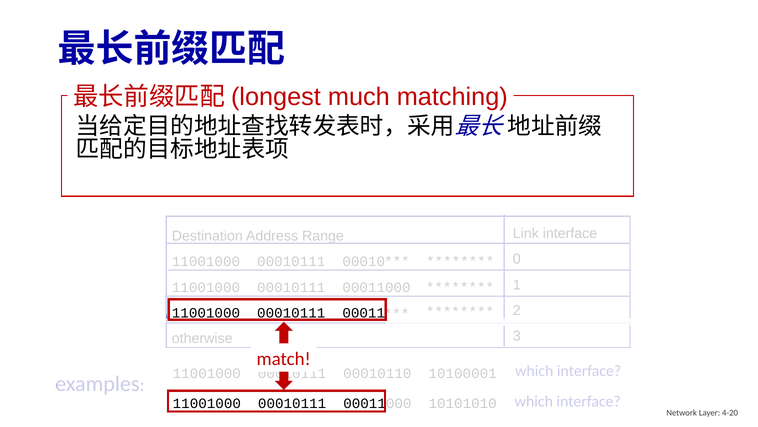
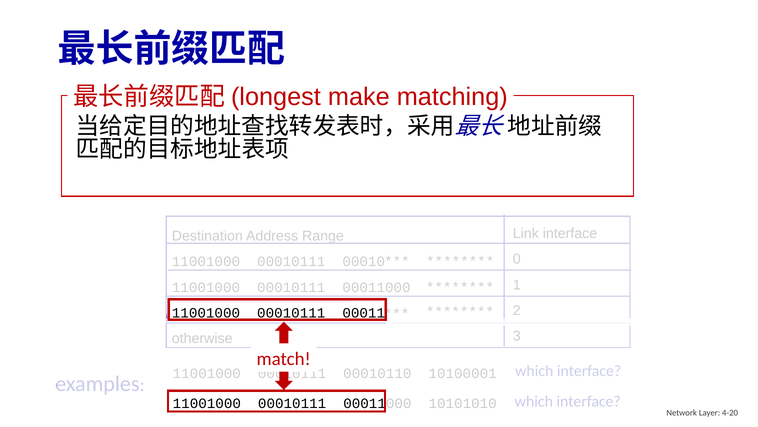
much: much -> make (359, 97)
